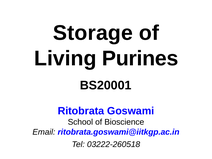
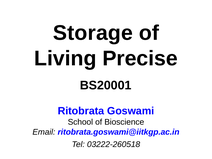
Purines: Purines -> Precise (140, 58)
